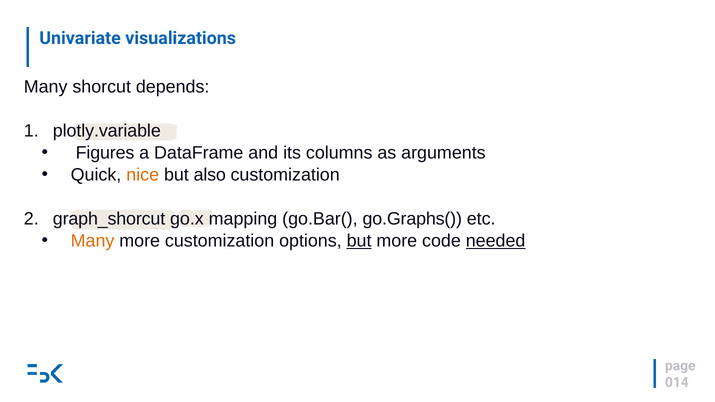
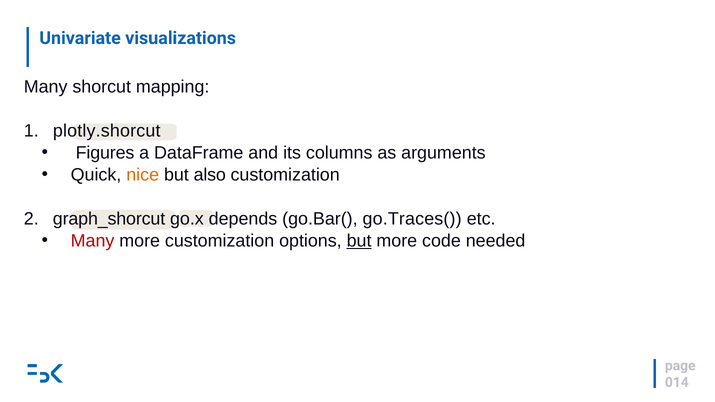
depends: depends -> mapping (173, 87)
plotly.variable: plotly.variable -> plotly.shorcut (107, 131)
mapping: mapping -> depends (243, 219)
go.Graphs(: go.Graphs( -> go.Traces( (412, 219)
Many colour: orange -> red (93, 241)
needed underline: present -> none (496, 241)
